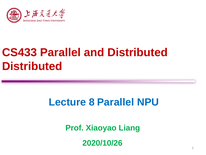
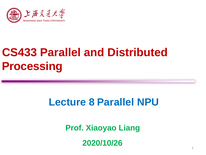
Distributed: Distributed -> Processing (32, 66)
